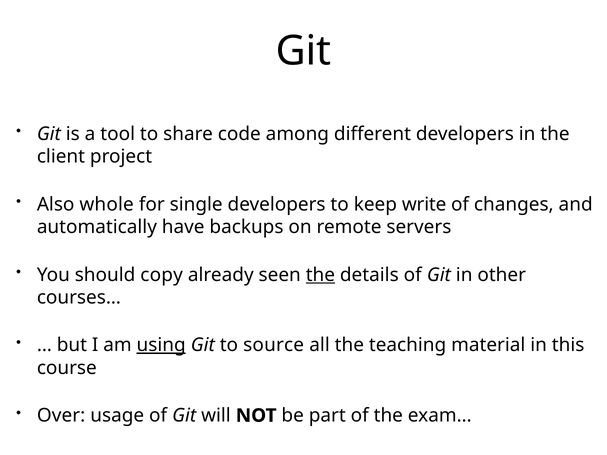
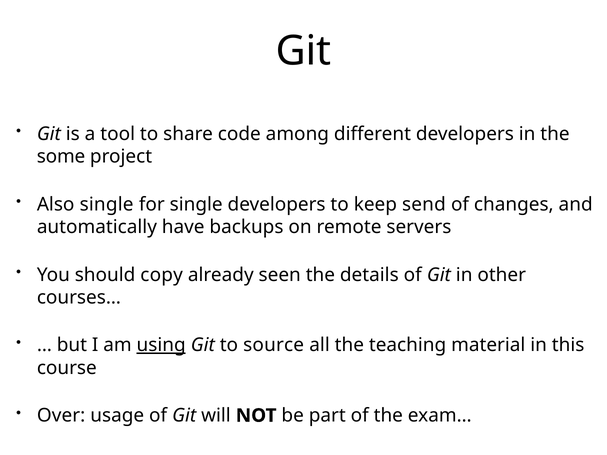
client: client -> some (61, 157)
Also whole: whole -> single (107, 204)
write: write -> send (424, 204)
the underline: present -> none (320, 275)
